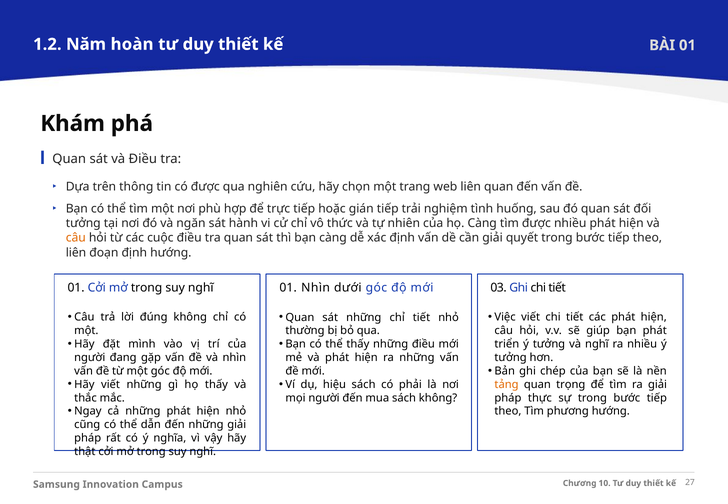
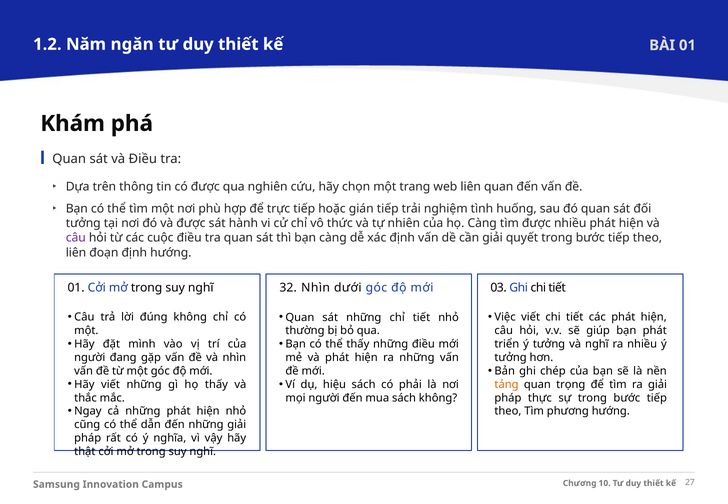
hoàn: hoàn -> ngăn (132, 44)
và ngăn: ngăn -> được (191, 223)
câu colour: orange -> purple (76, 238)
nghĩ 01: 01 -> 32 (288, 288)
